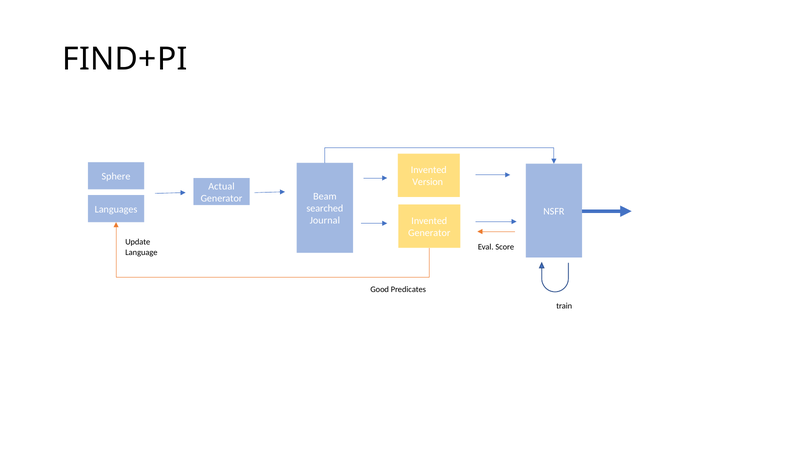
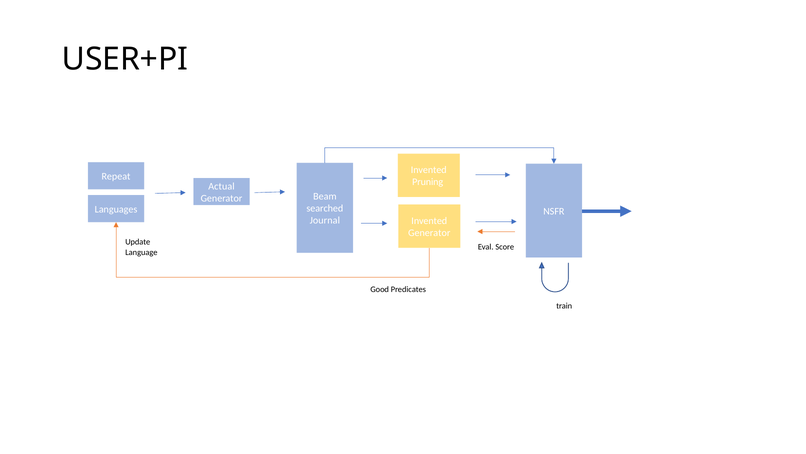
FIND+PI: FIND+PI -> USER+PI (125, 59)
Sphere: Sphere -> Repeat (116, 176)
Version: Version -> Pruning (428, 182)
